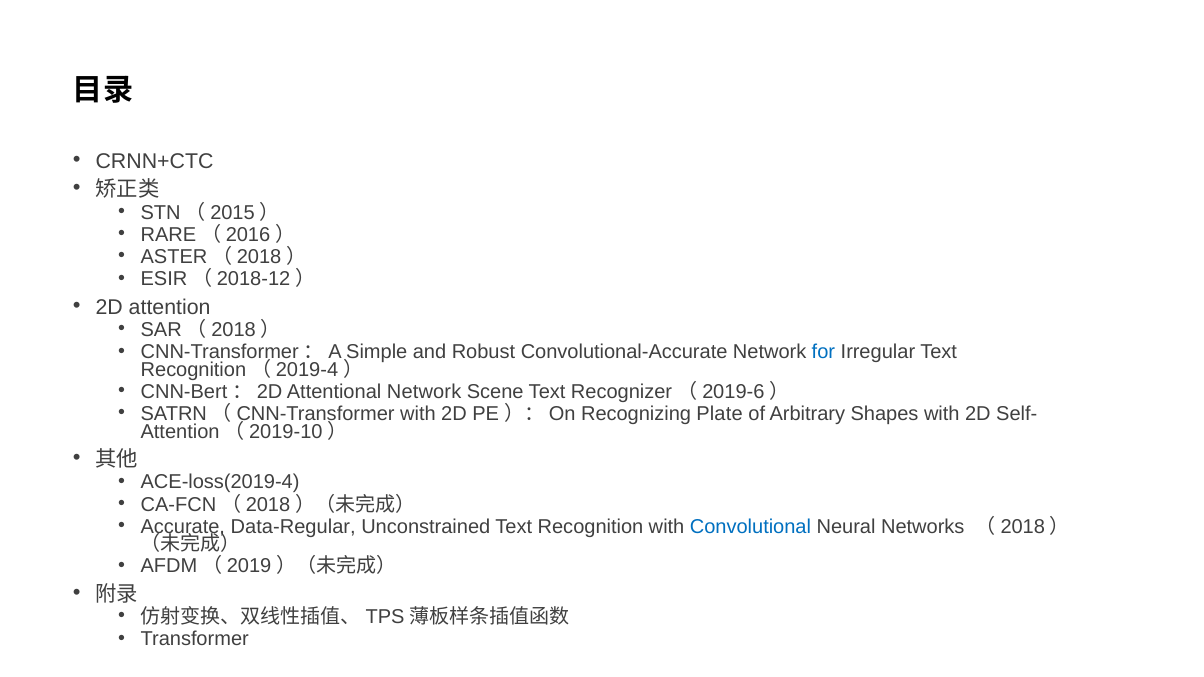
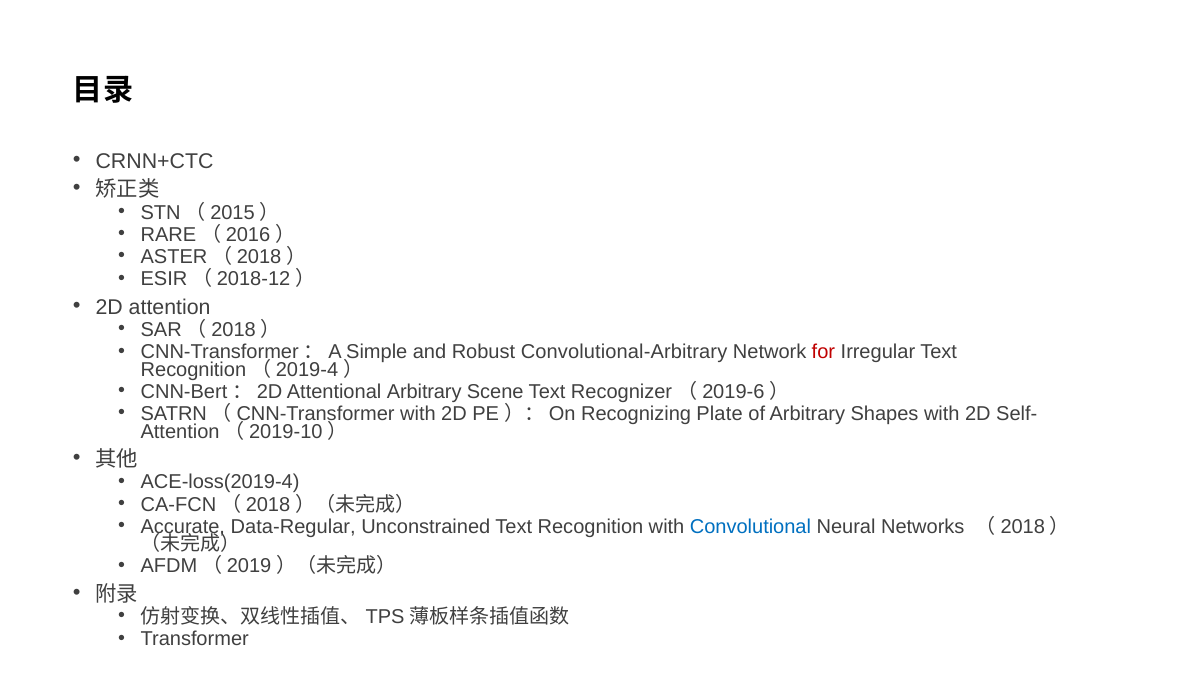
Convolutional-Accurate: Convolutional-Accurate -> Convolutional-Arbitrary (624, 352)
for colour: blue -> red (823, 352)
Attentional Network: Network -> Arbitrary (424, 392)
